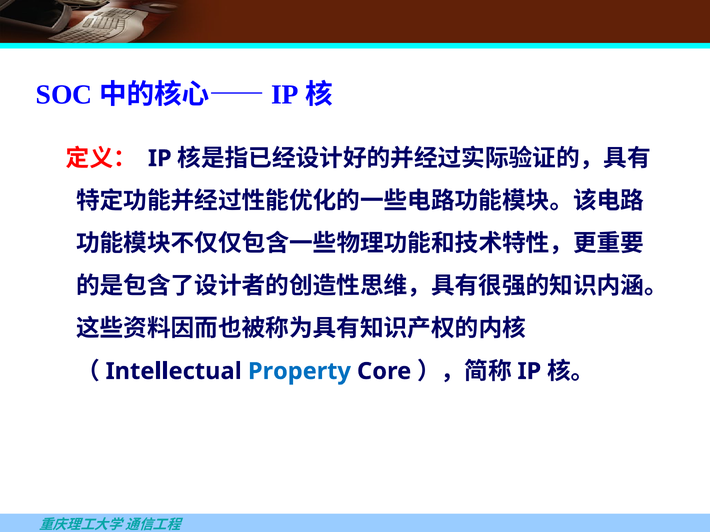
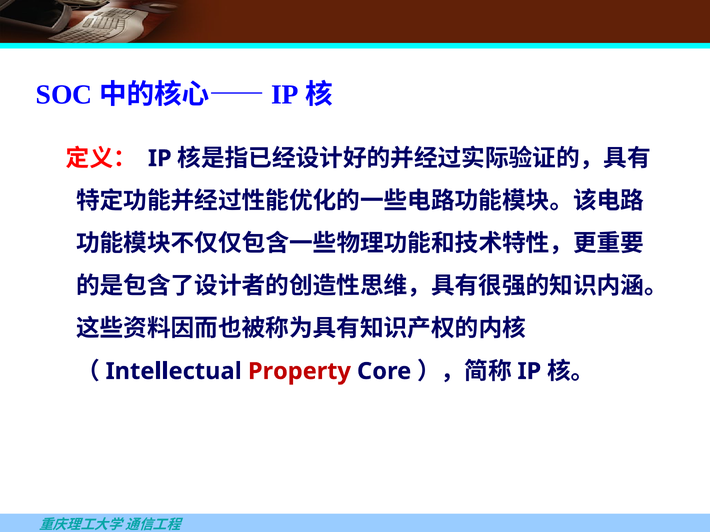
Property colour: blue -> red (299, 372)
